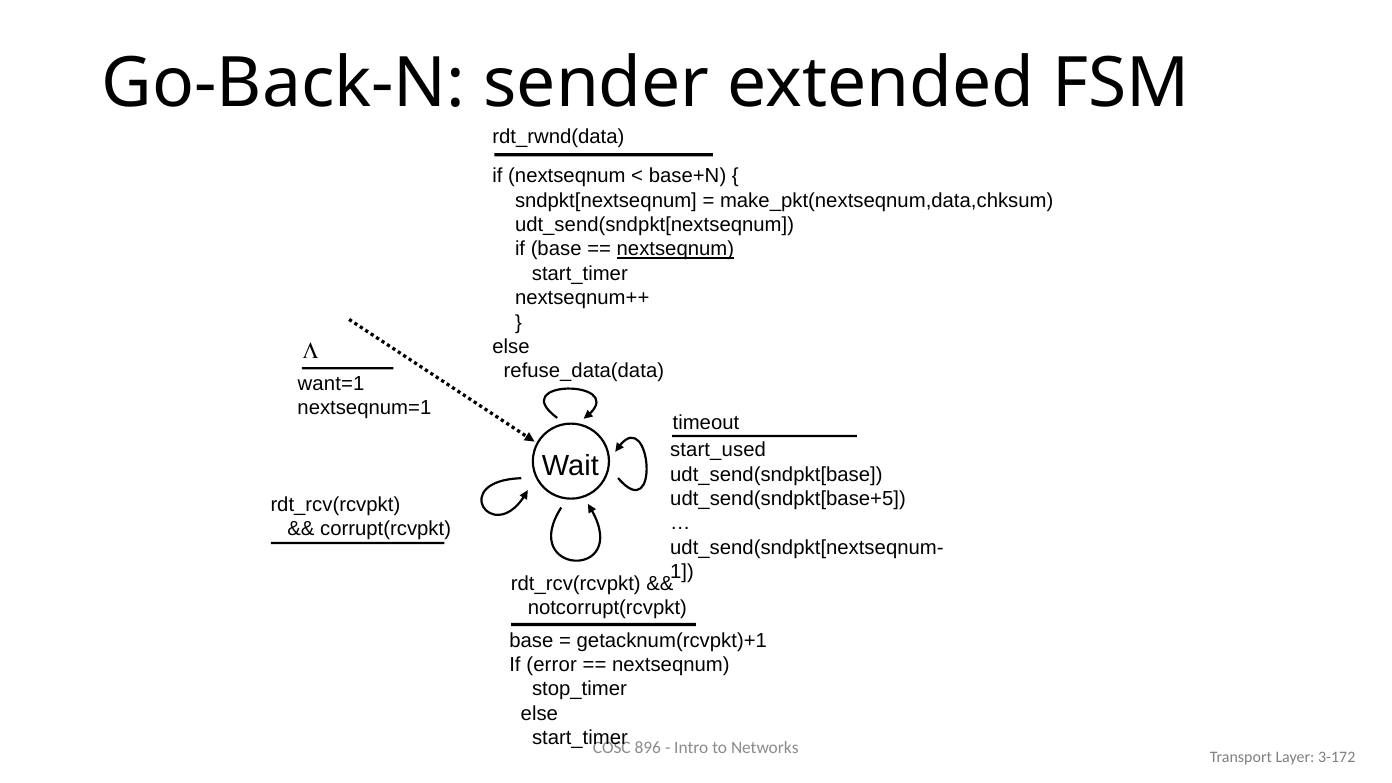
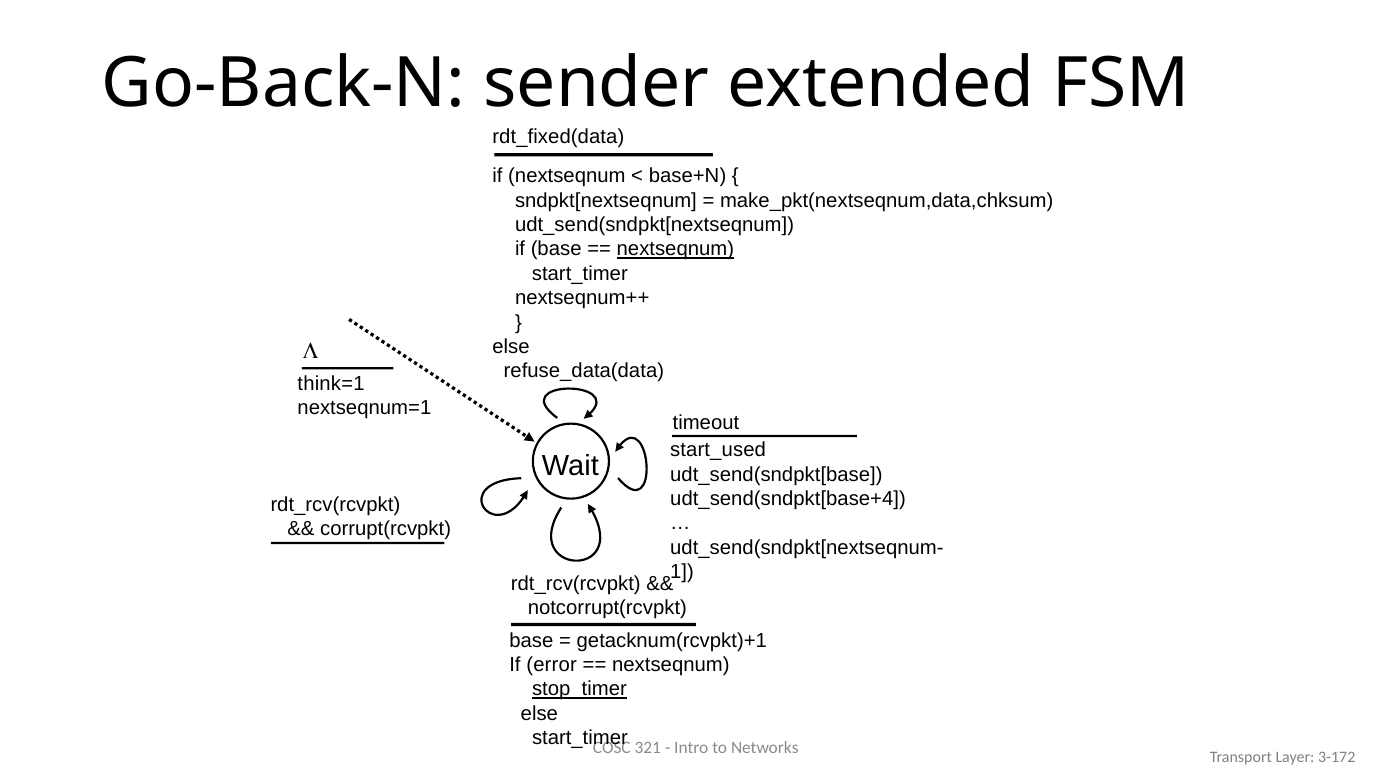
rdt_rwnd(data: rdt_rwnd(data -> rdt_fixed(data (558, 137)
want=1: want=1 -> think=1 (331, 383)
udt_send(sndpkt[base+5: udt_send(sndpkt[base+5 -> udt_send(sndpkt[base+4 (788, 499)
stop_timer underline: none -> present (579, 689)
896: 896 -> 321 (648, 748)
